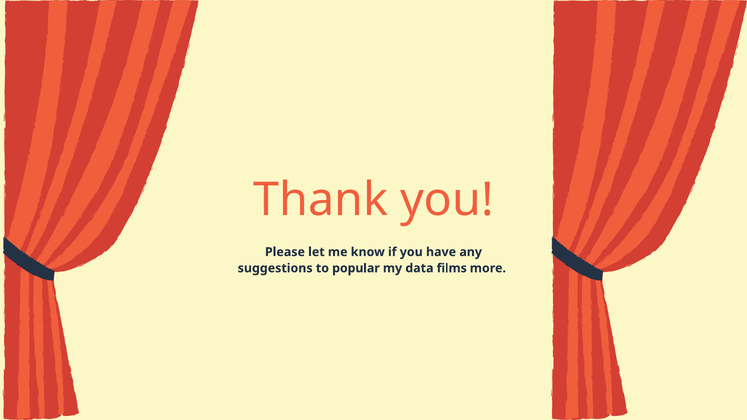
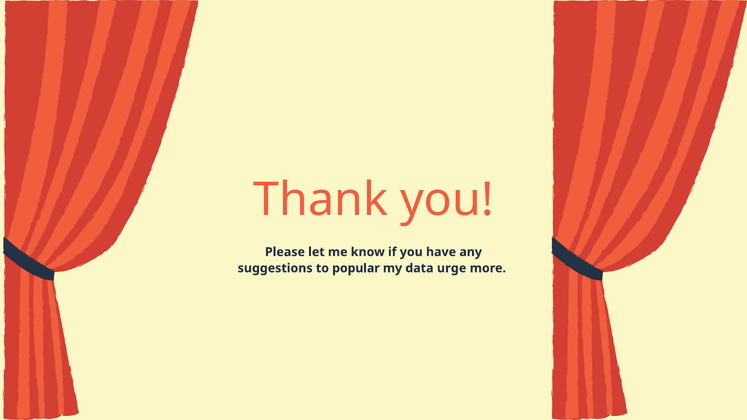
films: films -> urge (452, 268)
